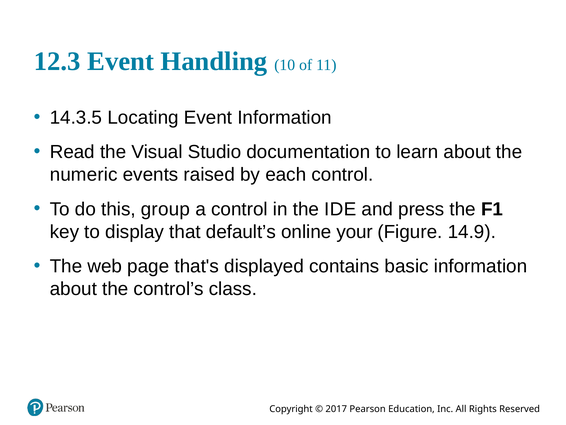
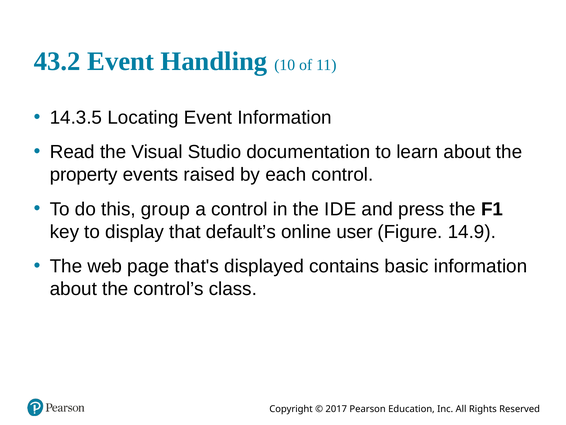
12.3: 12.3 -> 43.2 (57, 61)
numeric: numeric -> property (84, 174)
your: your -> user (355, 231)
